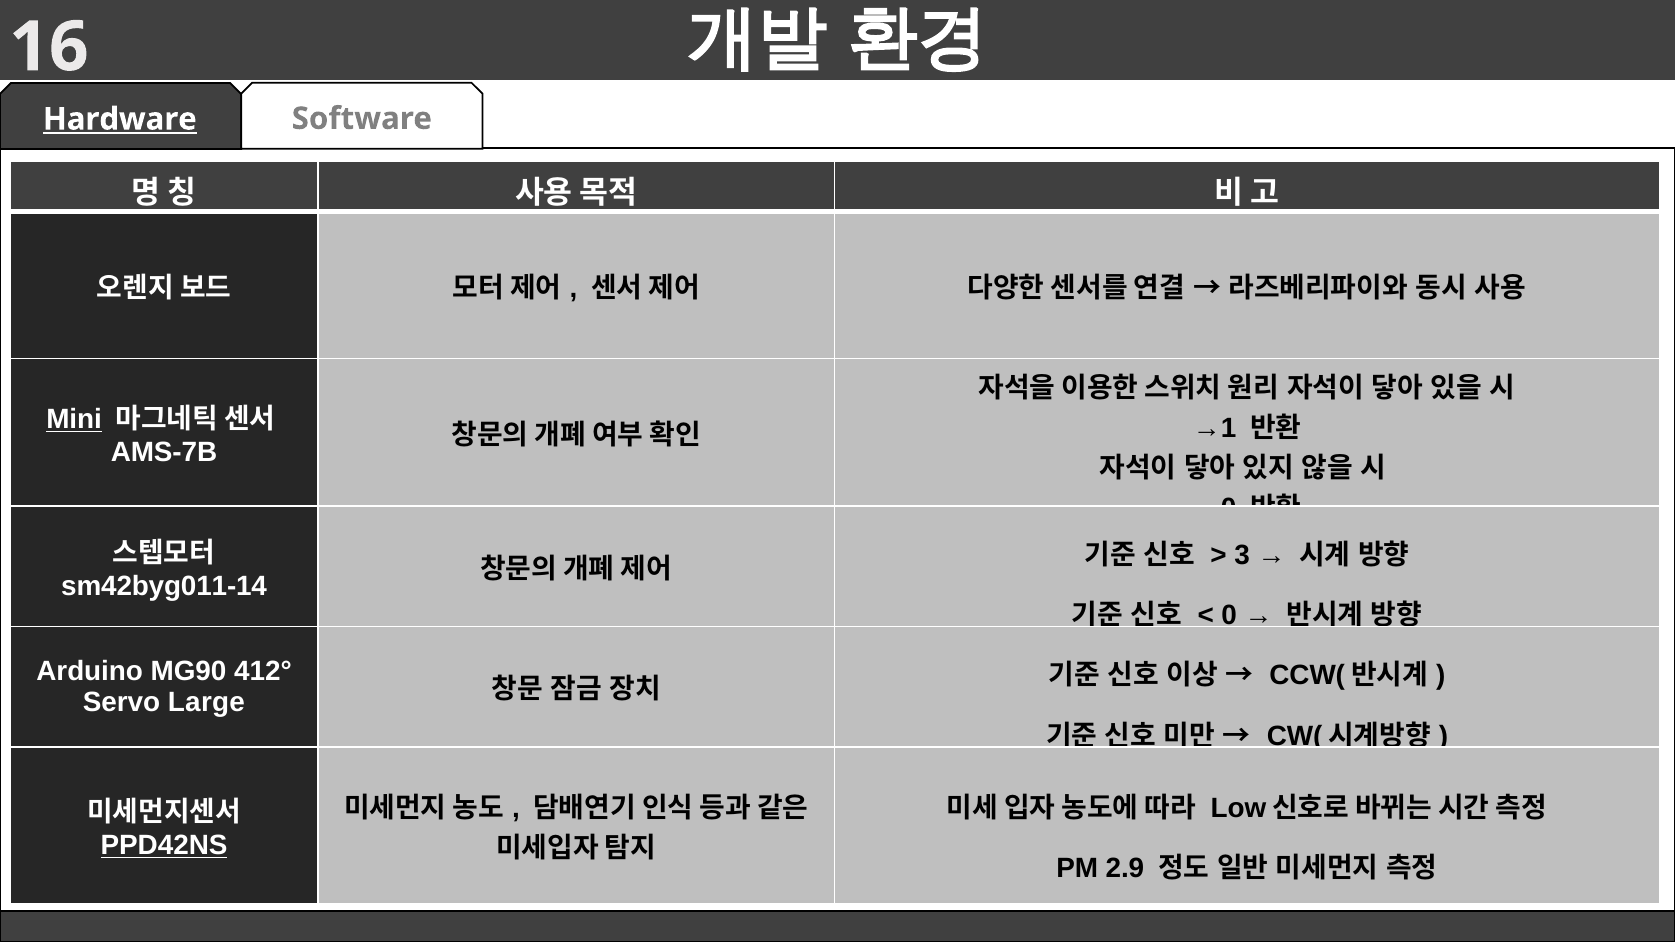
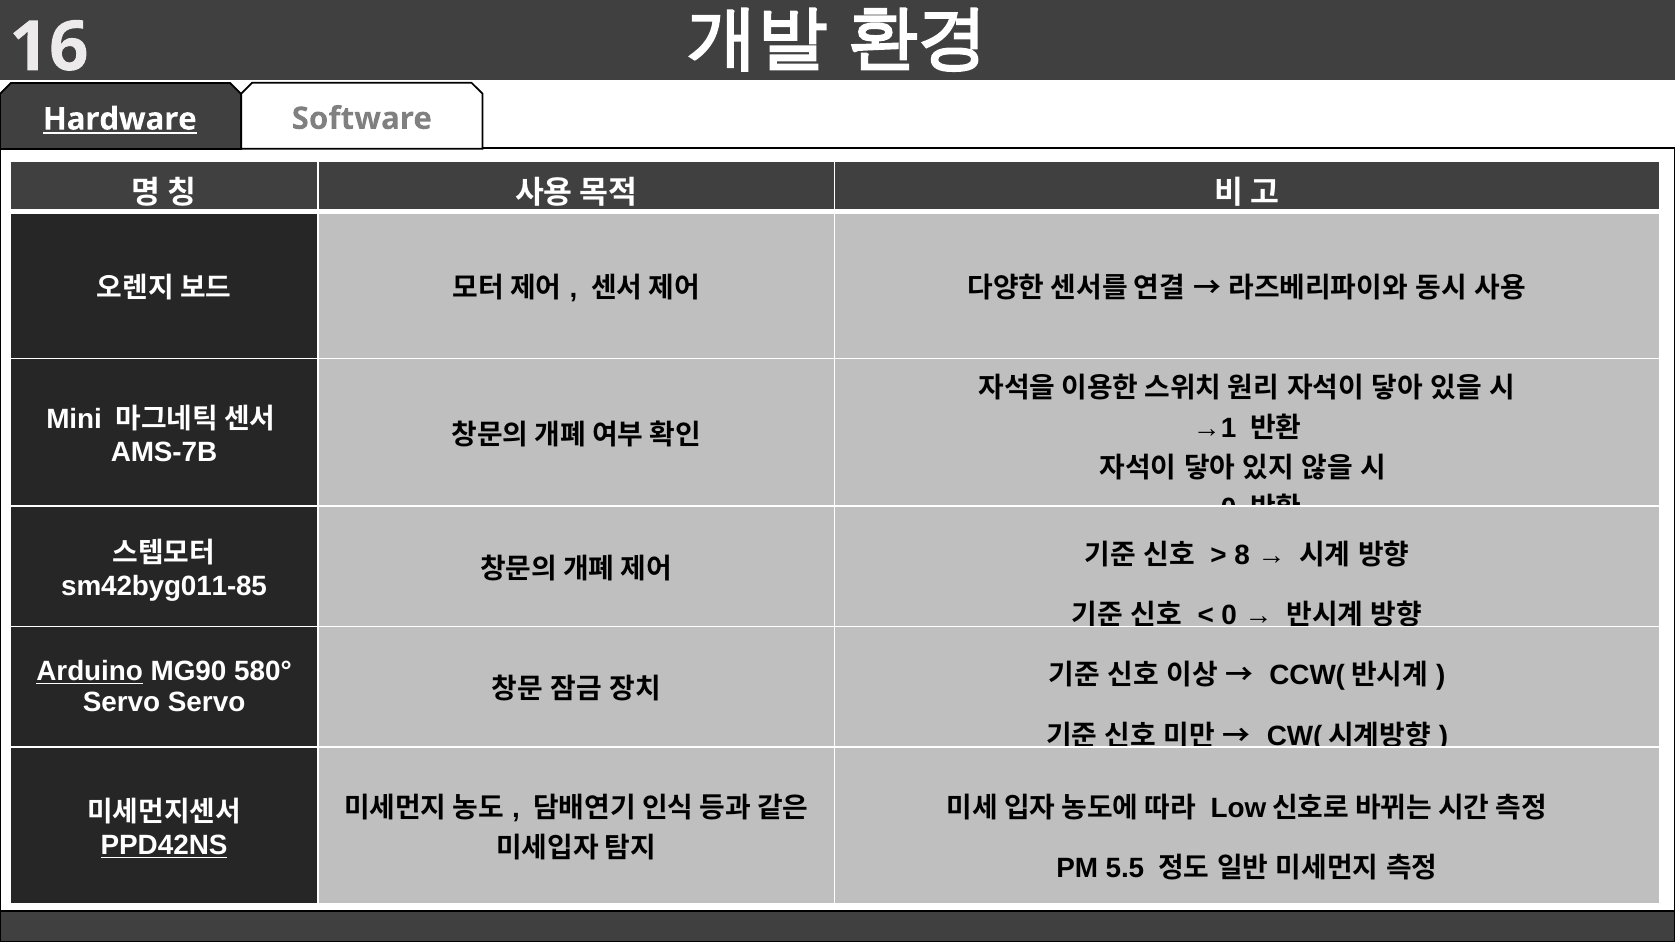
Mini underline: present -> none (74, 420)
3: 3 -> 8 (1242, 555)
sm42byg011-14: sm42byg011-14 -> sm42byg011-85 (164, 587)
Arduino underline: none -> present (90, 672)
412°: 412° -> 580° (263, 672)
Servo Large: Large -> Servo (207, 703)
2.9: 2.9 -> 5.5 (1125, 868)
